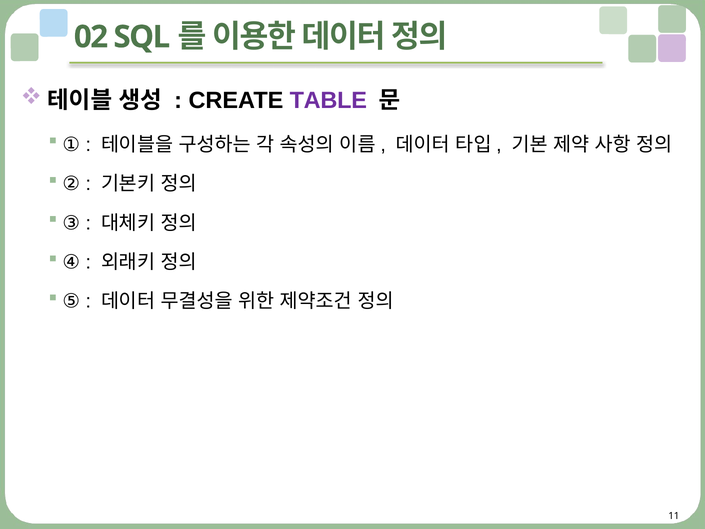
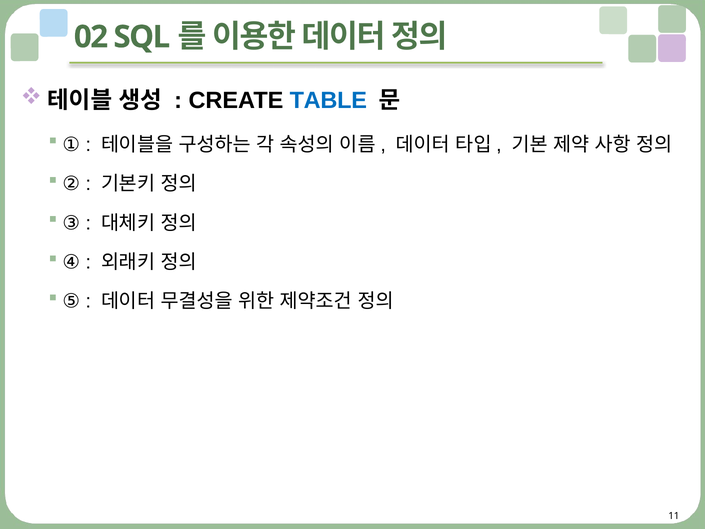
TABLE colour: purple -> blue (328, 100)
